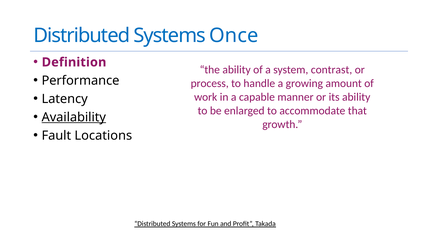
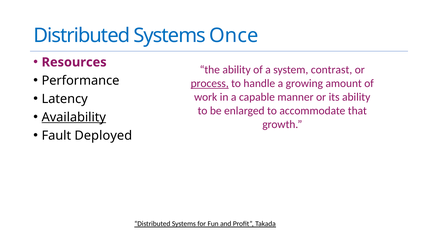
Definition: Definition -> Resources (74, 62)
process underline: none -> present (210, 84)
Locations: Locations -> Deployed (103, 136)
